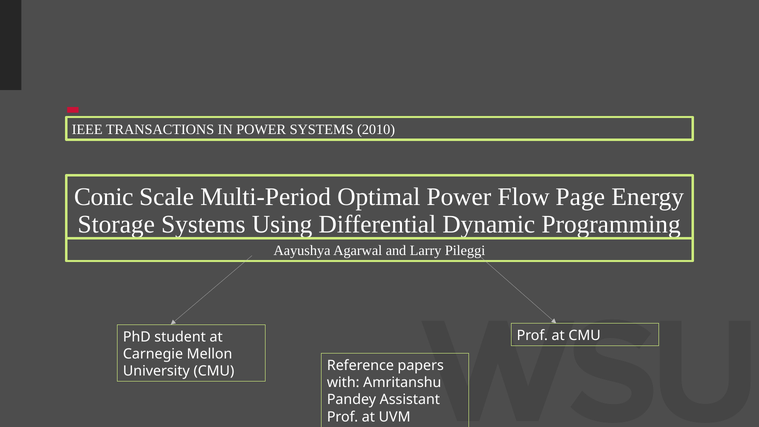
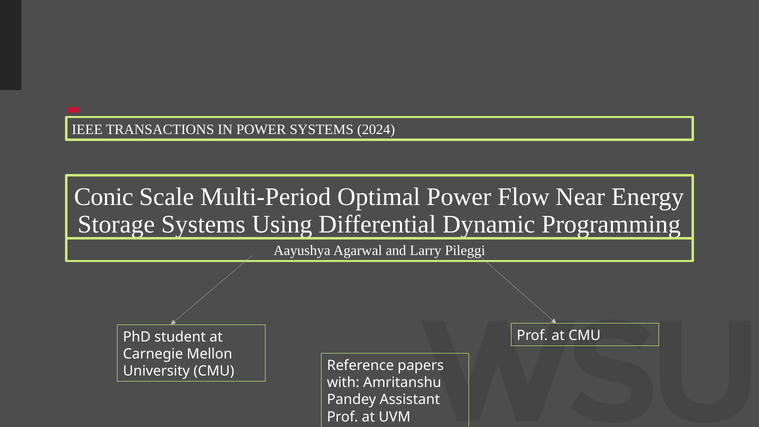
2010: 2010 -> 2024 (376, 129)
Page: Page -> Near (580, 197)
